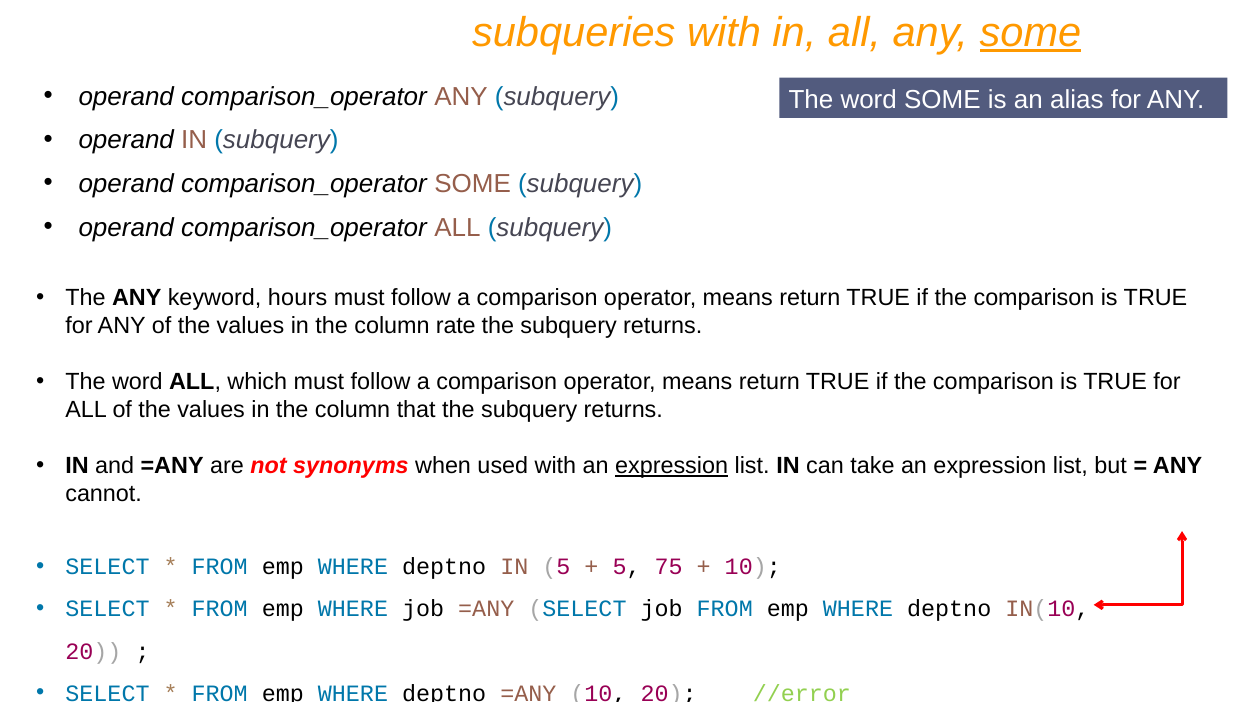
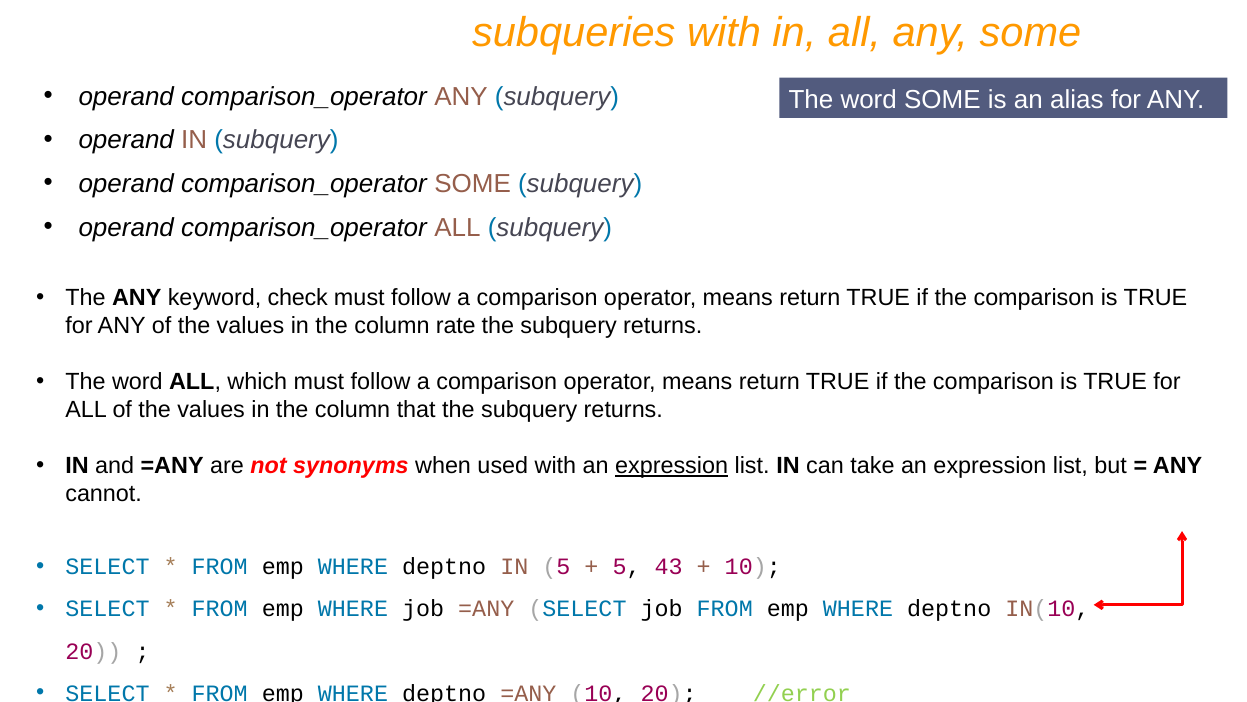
some underline: present -> none (1031, 32)
hours: hours -> check (298, 297)
75: 75 -> 43 (669, 567)
